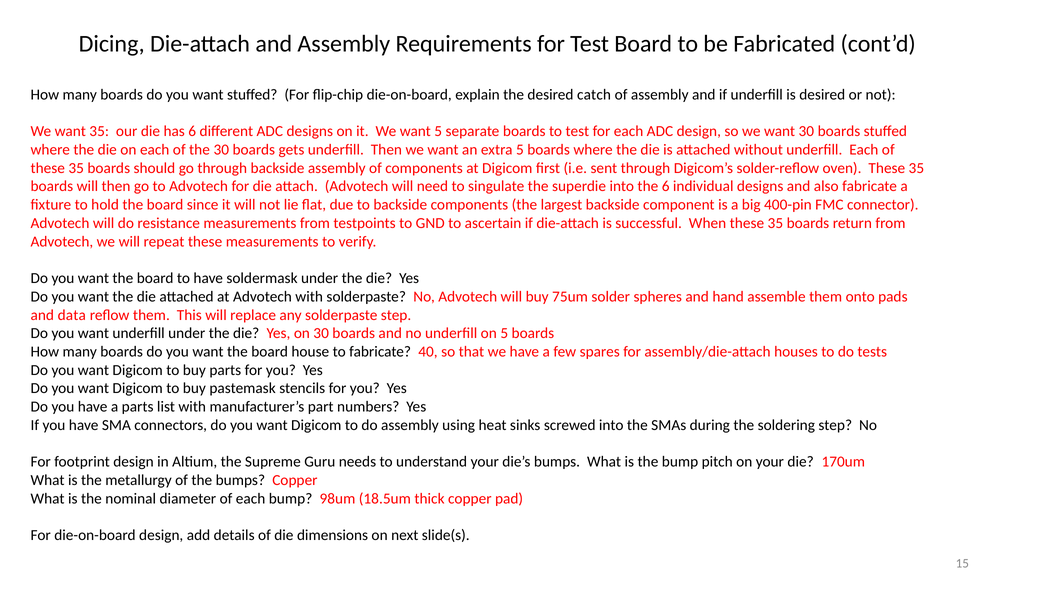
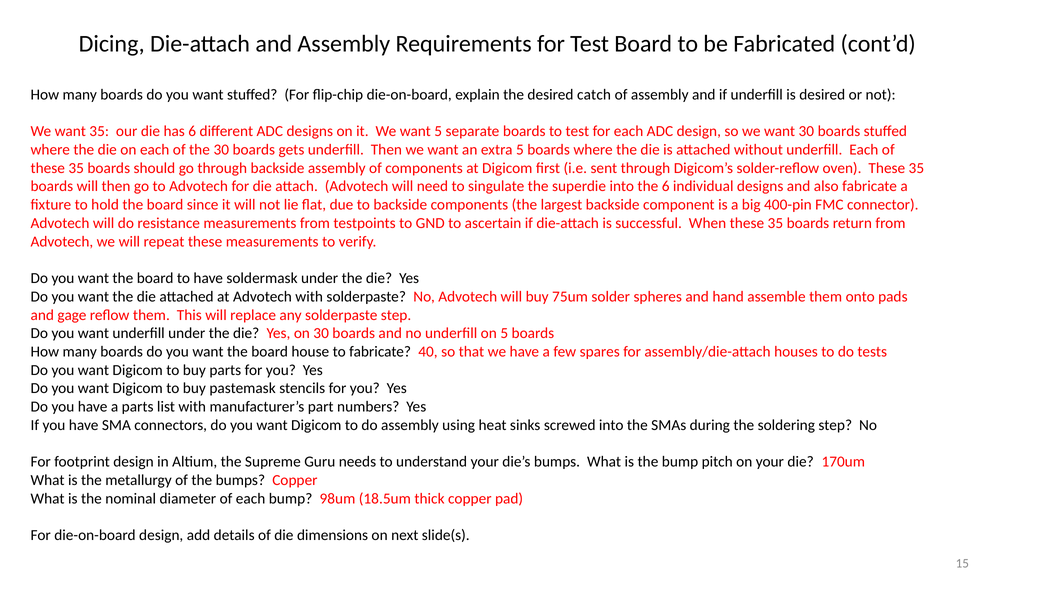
data: data -> gage (72, 315)
